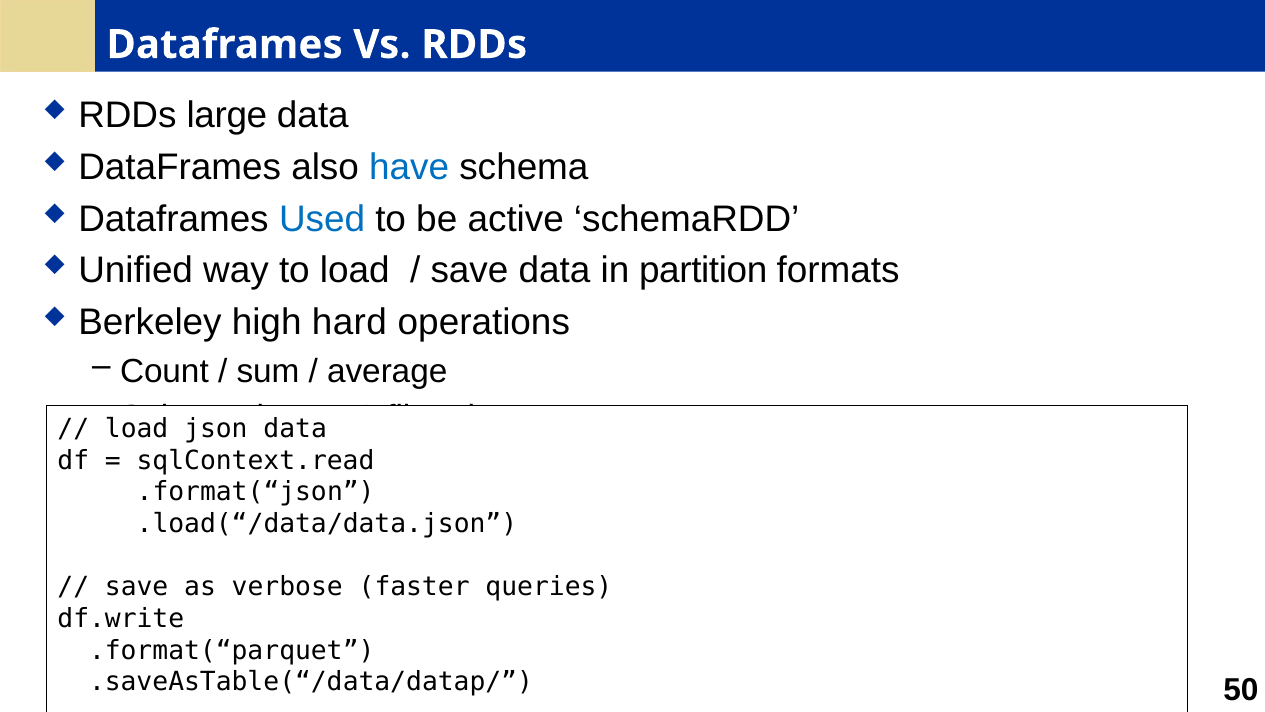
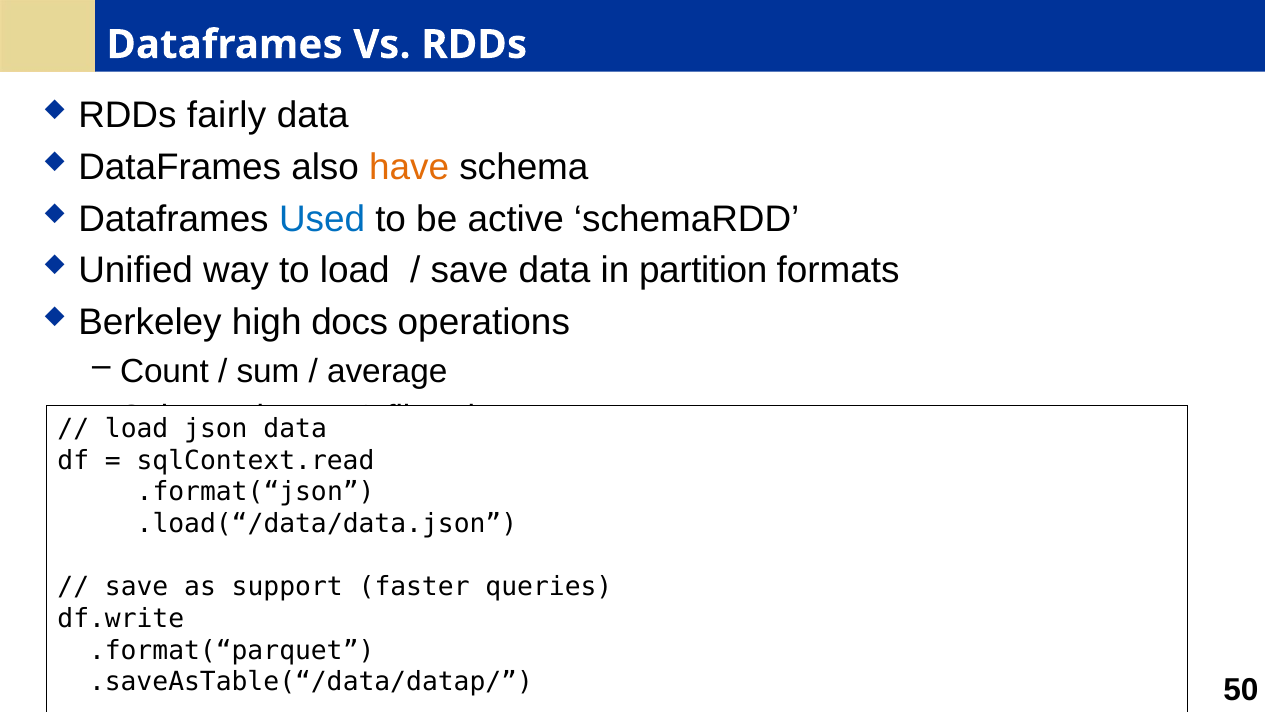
large: large -> fairly (227, 116)
have colour: blue -> orange (409, 167)
hard: hard -> docs (350, 322)
verbose: verbose -> support (287, 587)
